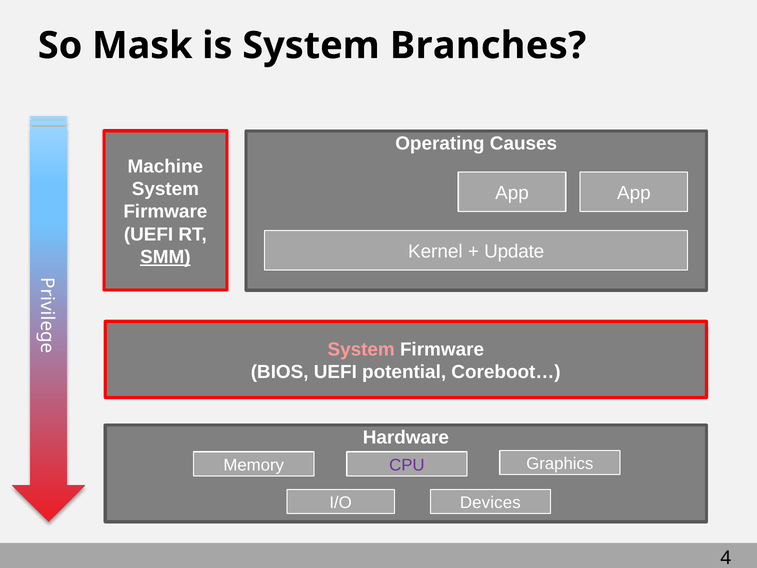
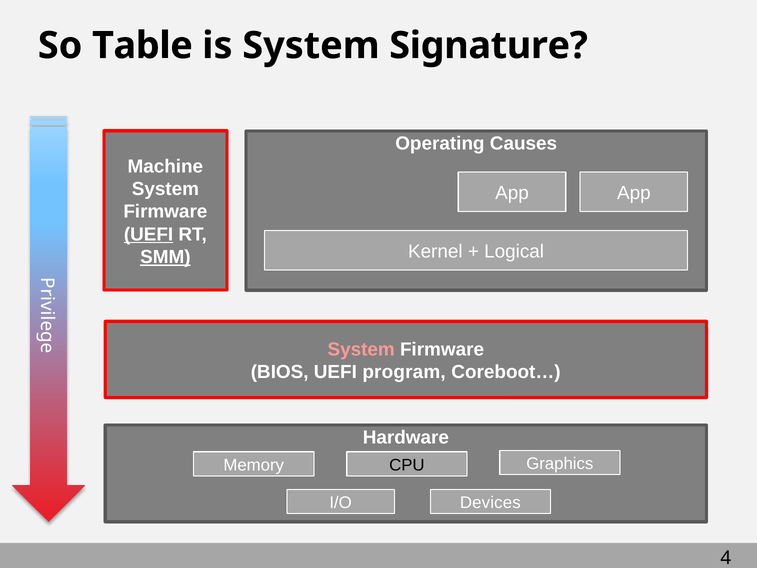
Mask: Mask -> Table (142, 46)
Branches: Branches -> Signature (488, 46)
UEFI underline: none -> present (149, 234)
Update: Update -> Logical (514, 251)
potential: potential -> program (404, 372)
CPU colour: purple -> black (407, 465)
